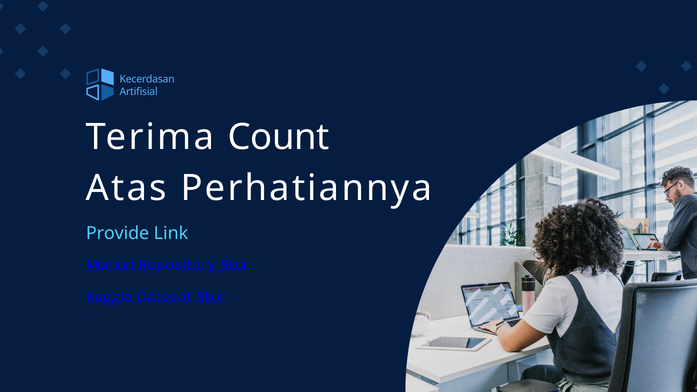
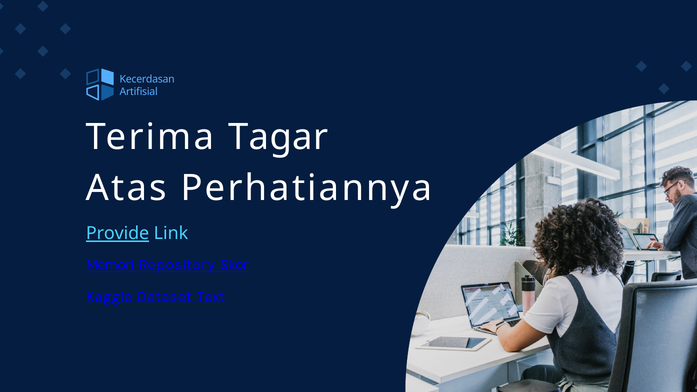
Count: Count -> Tagar (278, 137)
Provide underline: none -> present (118, 234)
Dataset Skor: Skor -> Text (211, 297)
